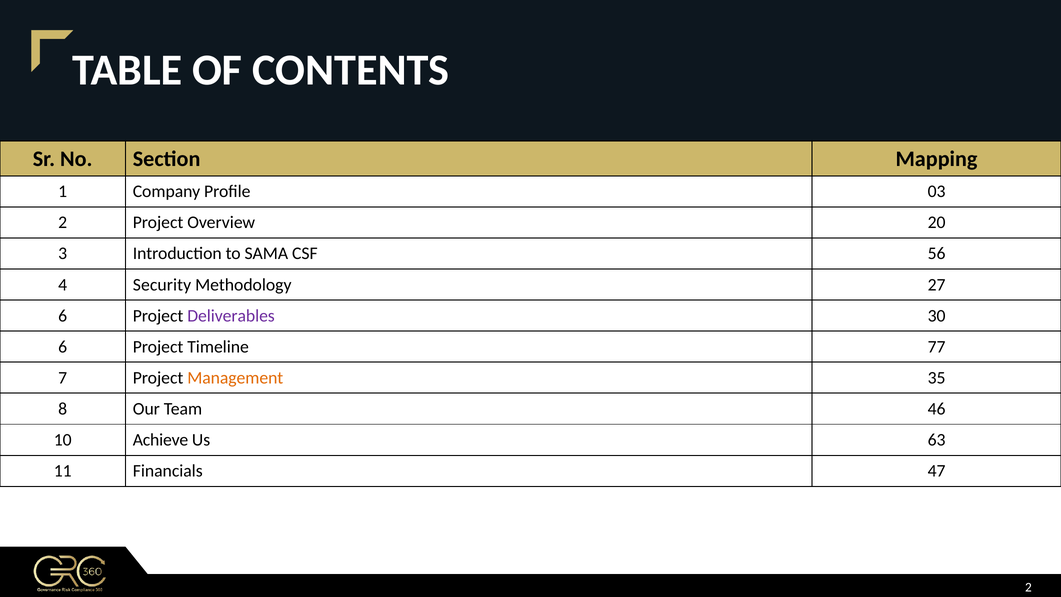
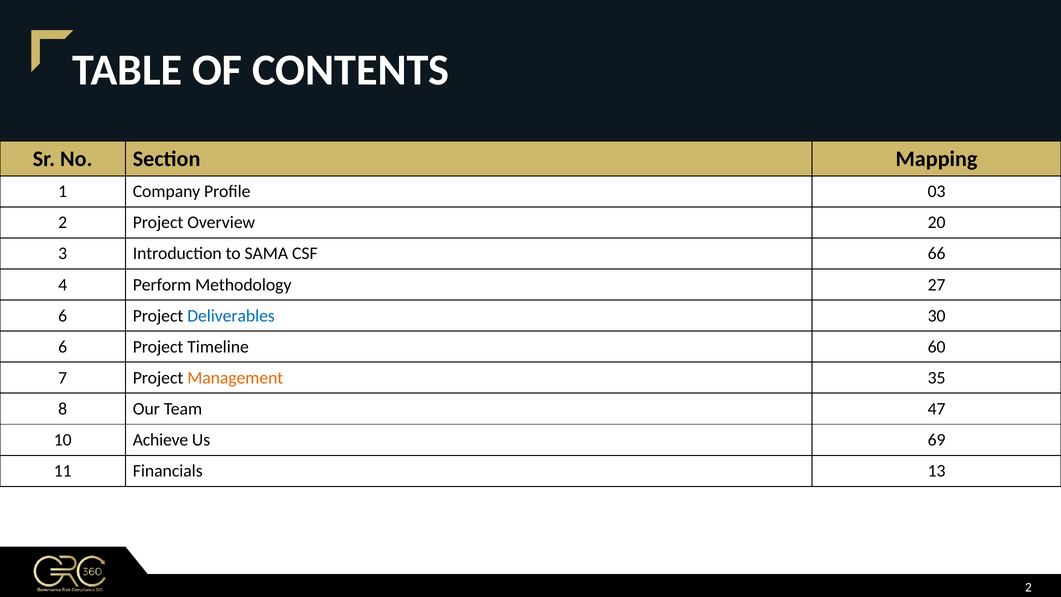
56: 56 -> 66 (937, 254)
Security: Security -> Perform (162, 285)
Deliverables colour: purple -> blue (231, 316)
77: 77 -> 60 (937, 347)
46: 46 -> 47 (937, 409)
63: 63 -> 69 (937, 440)
47: 47 -> 13 (937, 471)
